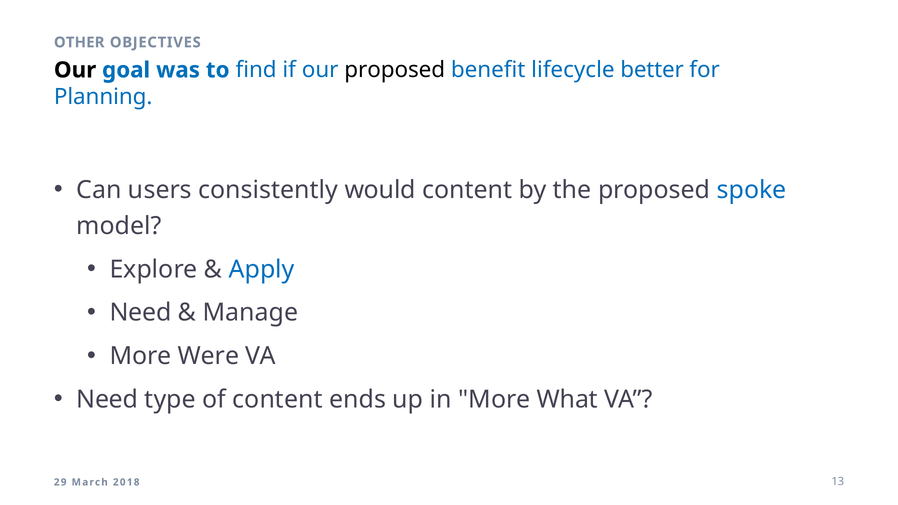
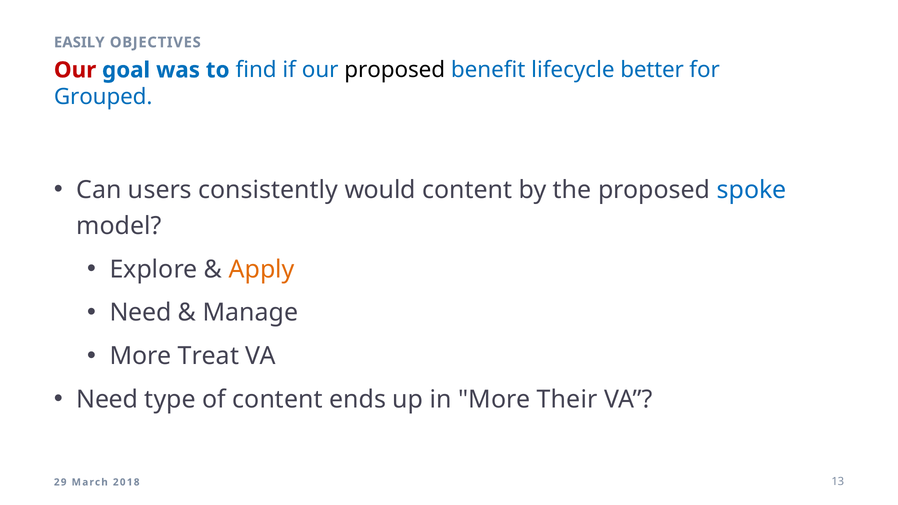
OTHER: OTHER -> EASILY (79, 42)
Our colour: black -> red (75, 70)
Planning: Planning -> Grouped (103, 97)
Apply colour: blue -> orange (262, 269)
Were: Were -> Treat (208, 356)
What: What -> Their (567, 400)
